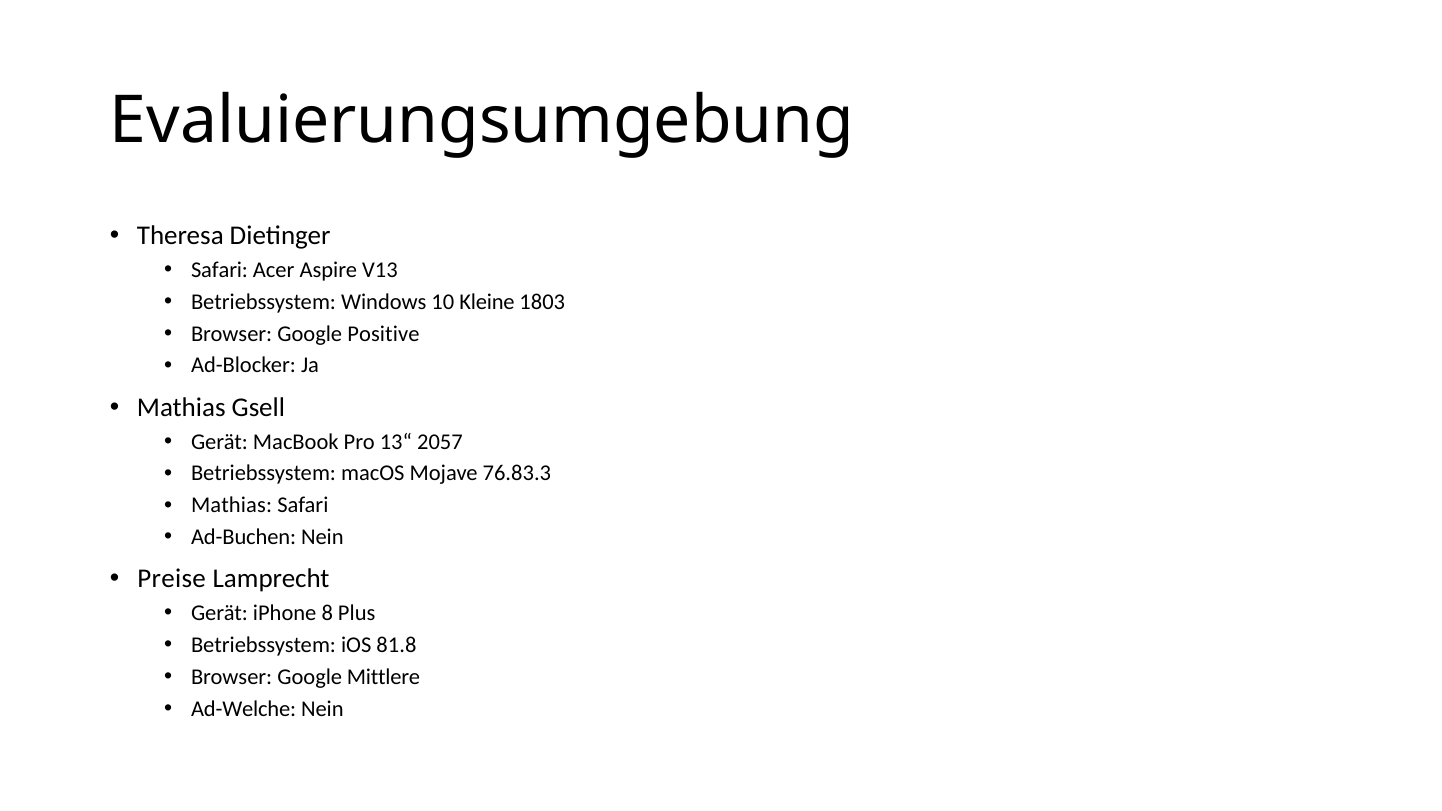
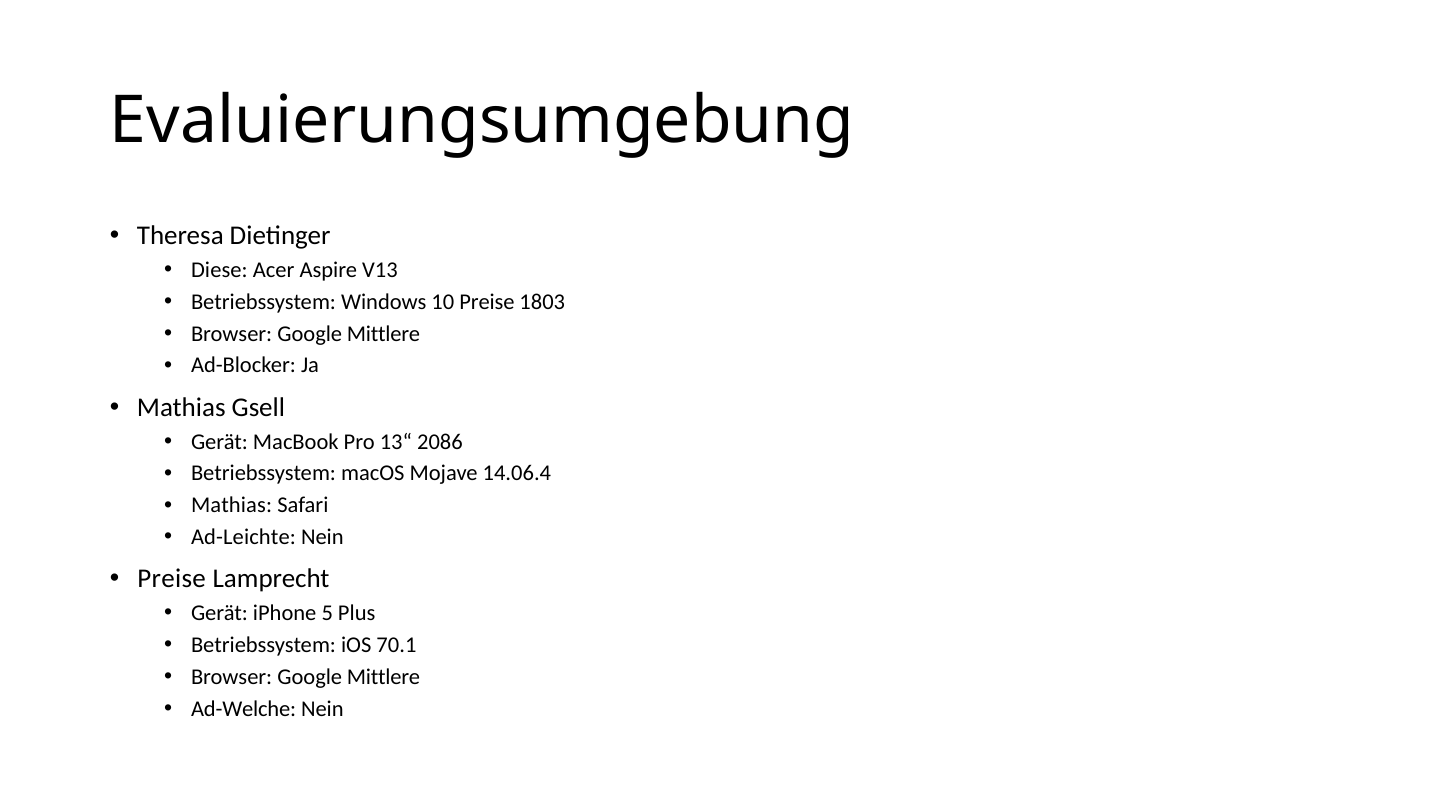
Safari: Safari -> Diese (219, 270)
10 Kleine: Kleine -> Preise (487, 302)
Positive: Positive -> Mittlere (384, 334)
2057: 2057 -> 2086 (440, 442)
76.83.3: 76.83.3 -> 14.06.4 (517, 474)
Ad-Buchen: Ad-Buchen -> Ad-Leichte (243, 537)
8: 8 -> 5 (327, 613)
81.8: 81.8 -> 70.1 (396, 645)
